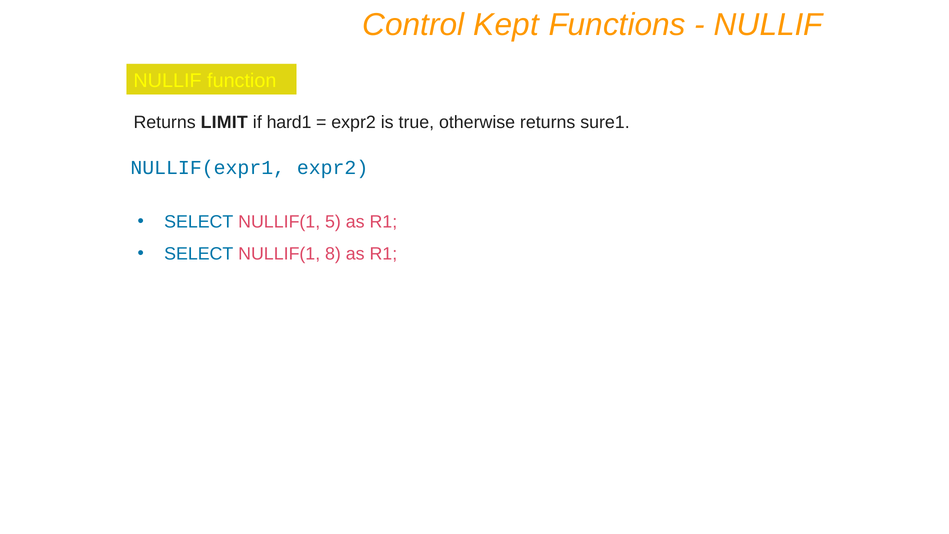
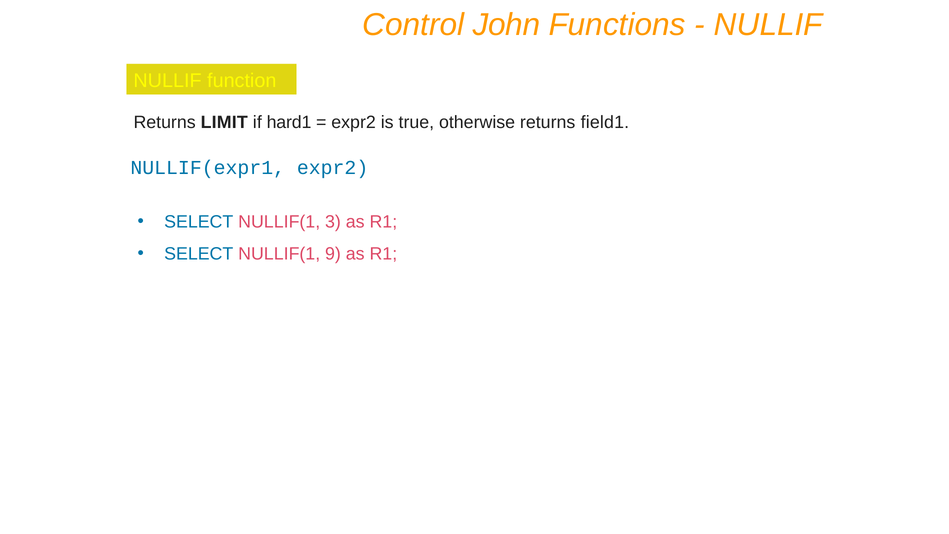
Kept: Kept -> John (507, 25)
sure1: sure1 -> field1 (605, 122)
5: 5 -> 3 (333, 222)
8: 8 -> 9 (333, 254)
